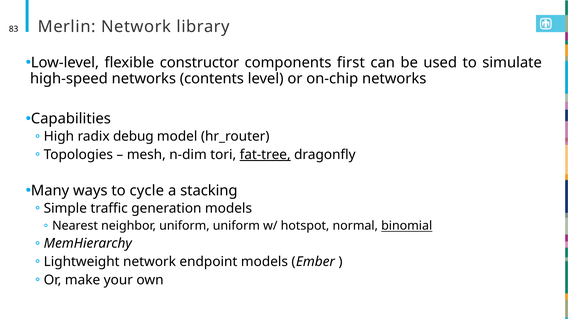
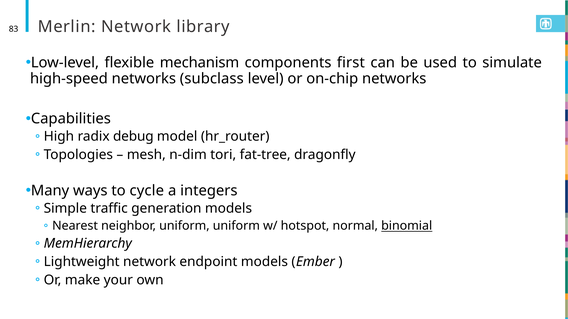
constructor: constructor -> mechanism (200, 63)
contents: contents -> subclass (212, 79)
fat-tree underline: present -> none (265, 155)
stacking: stacking -> integers (209, 191)
